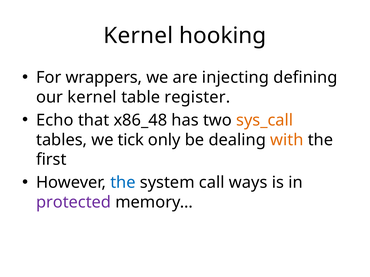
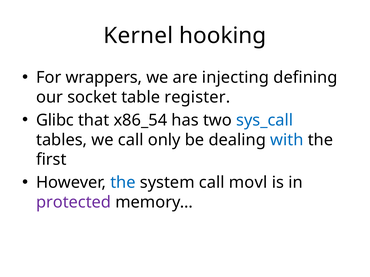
our kernel: kernel -> socket (92, 97)
Echo: Echo -> Glibc (55, 120)
x86_48: x86_48 -> x86_54 (140, 120)
sys_call colour: orange -> blue (265, 120)
we tick: tick -> call (131, 140)
with colour: orange -> blue (287, 140)
ways: ways -> movl (248, 183)
